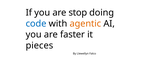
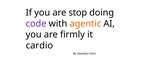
code colour: blue -> purple (36, 24)
faster: faster -> firmly (72, 35)
pieces: pieces -> cardio (39, 46)
